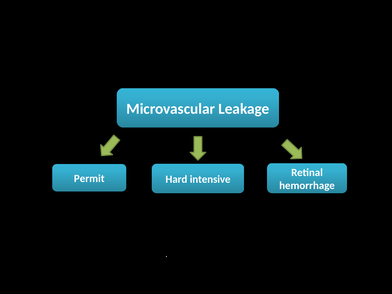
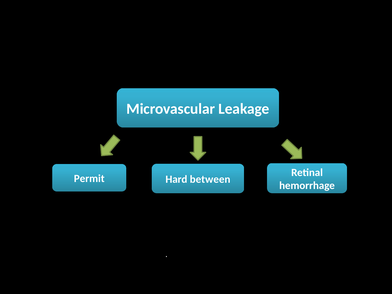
intensive: intensive -> between (210, 179)
